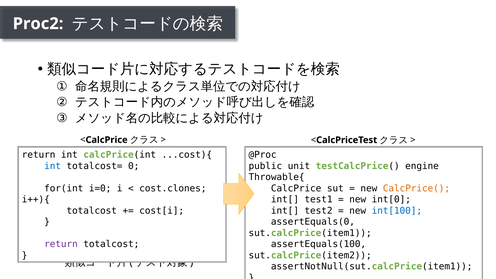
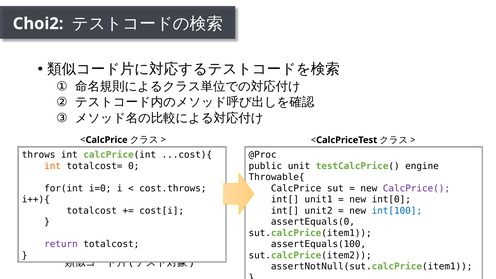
Proc2: Proc2 -> Choi2 (38, 24)
return: return -> throws (39, 155)
int colour: blue -> orange (53, 166)
cost.clones: cost.clones -> cost.throws (173, 188)
CalcPrice( colour: orange -> purple (416, 188)
test1: test1 -> unit1 (319, 200)
test2: test2 -> unit2 (319, 211)
